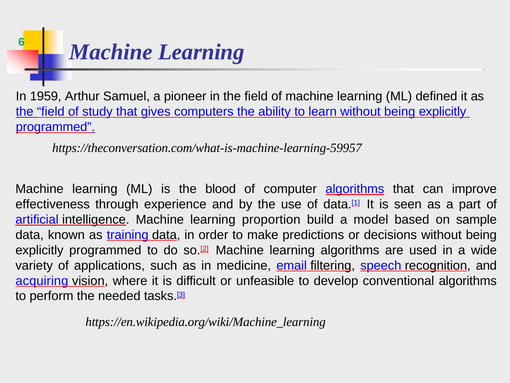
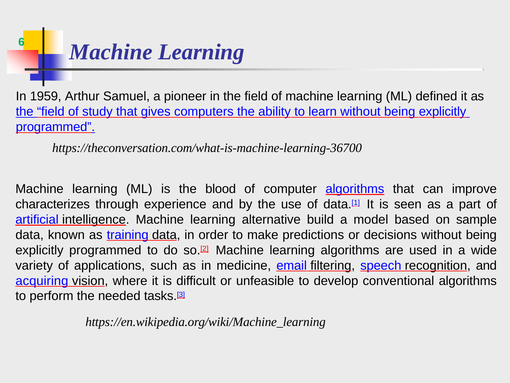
https://theconversation.com/what-is-machine-learning-59957: https://theconversation.com/what-is-machine-learning-59957 -> https://theconversation.com/what-is-machine-learning-36700 (207, 148)
effectiveness: effectiveness -> characterizes (53, 204)
proportion: proportion -> alternative (271, 219)
